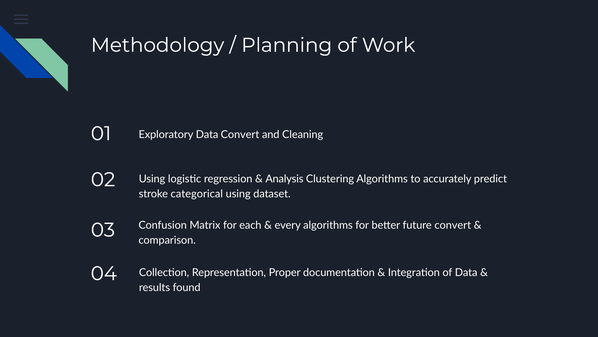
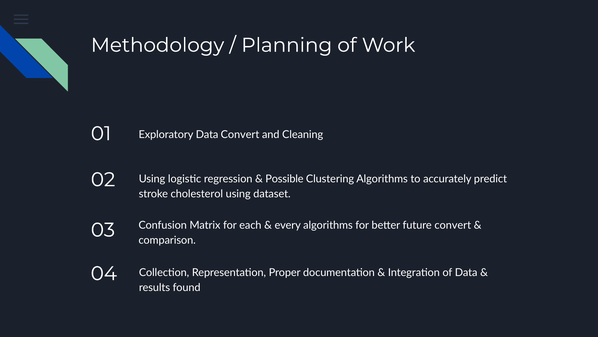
Analysis: Analysis -> Possible (284, 179)
categorical: categorical -> cholesterol (197, 194)
